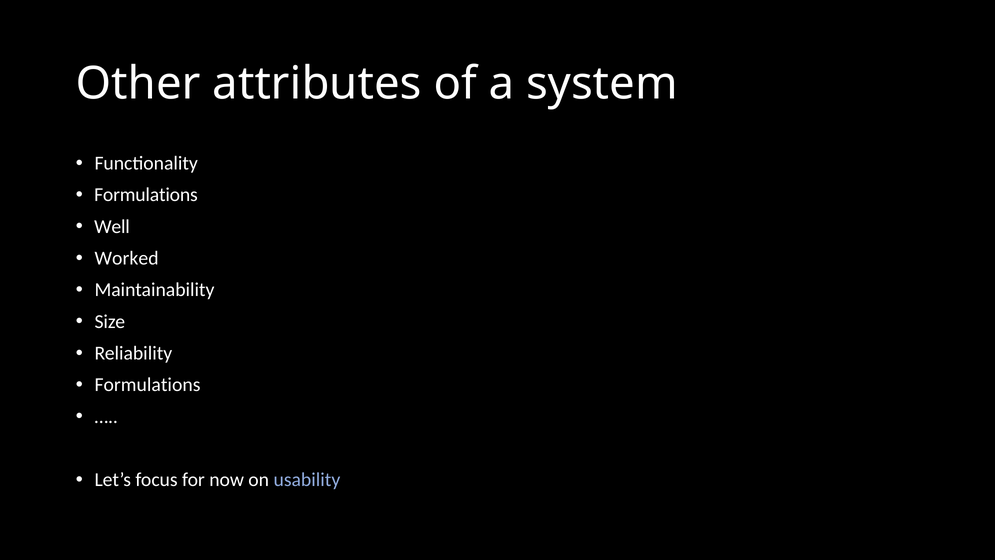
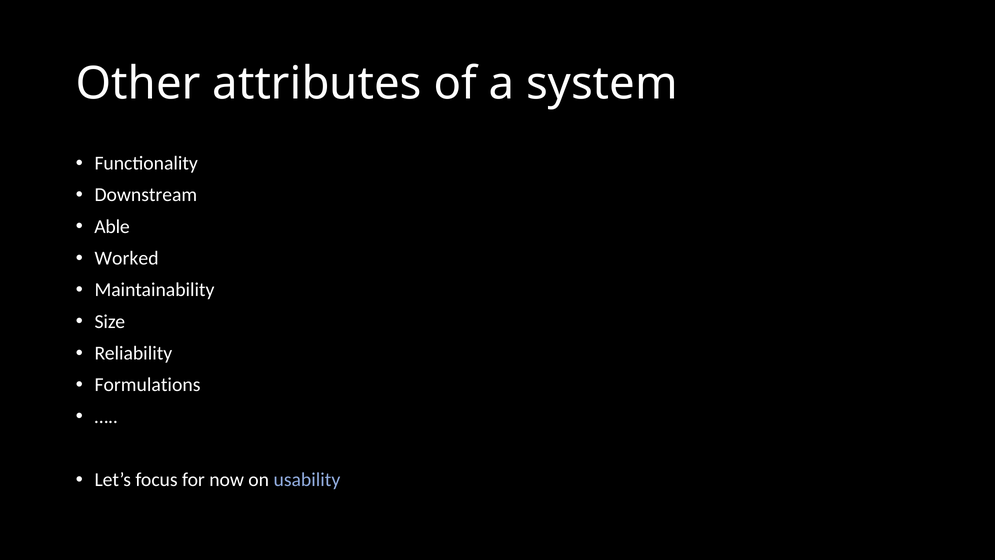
Formulations: Formulations -> Downstream (146, 195)
Well: Well -> Able (112, 227)
